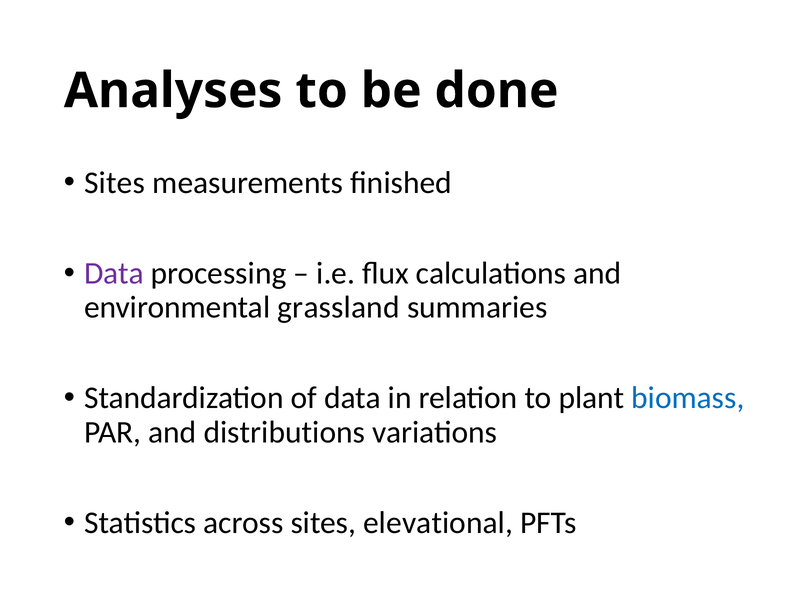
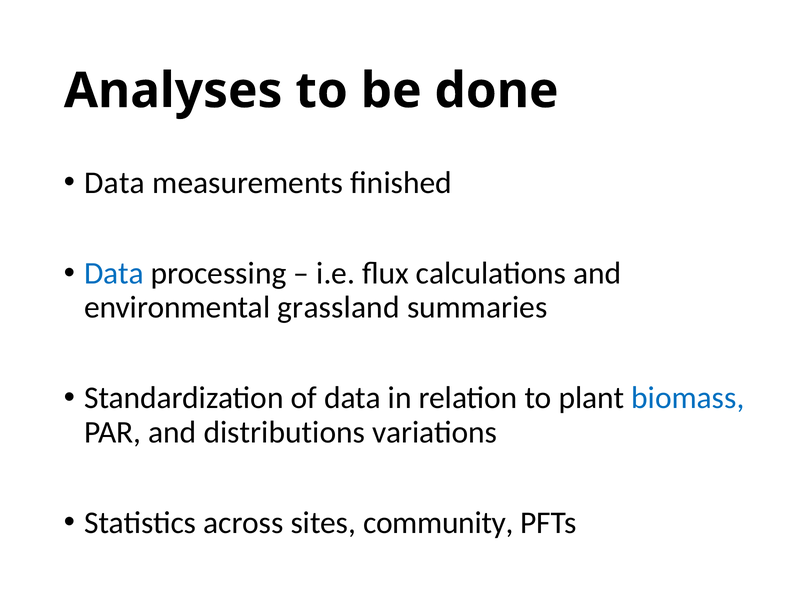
Sites: Sites -> Data (115, 183)
Data colour: purple -> blue (114, 274)
elevational: elevational -> community (438, 523)
